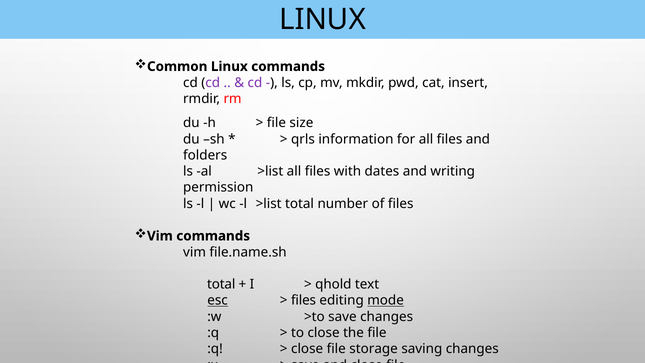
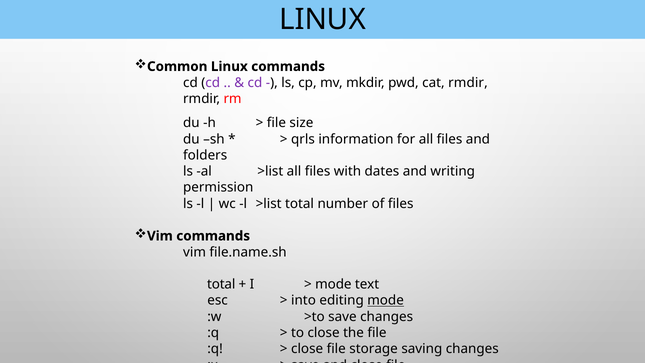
cat insert: insert -> rmdir (468, 83)
qhold: qhold -> mode (333, 284)
esc underline: present -> none (218, 300)
files: files -> into (303, 300)
